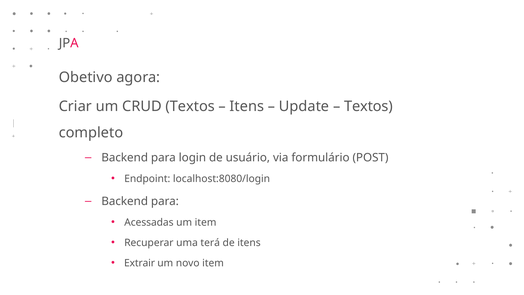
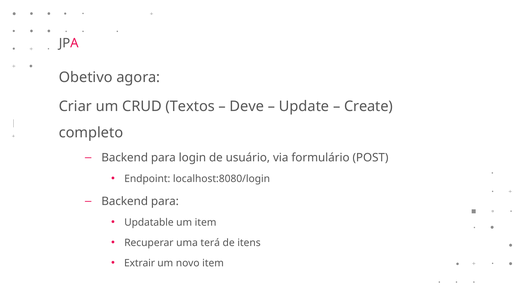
Itens: Itens -> Deve (247, 107)
Textos: Textos -> Create (368, 107)
Acessadas: Acessadas -> Updatable (149, 222)
